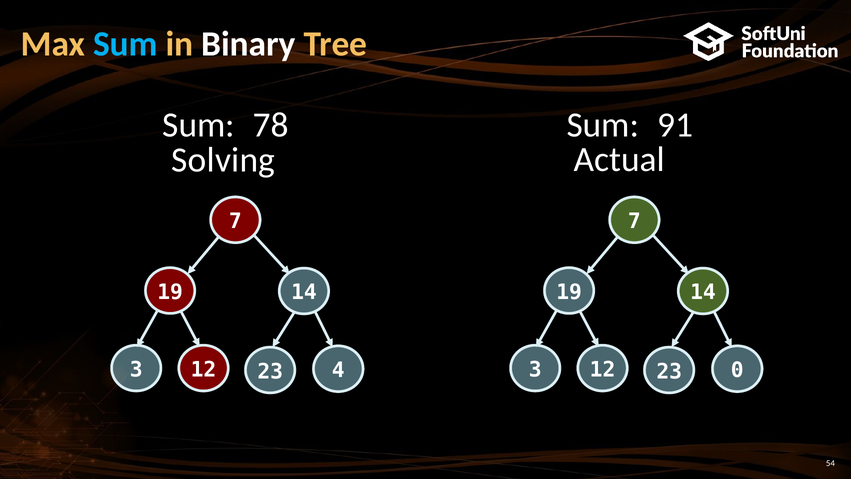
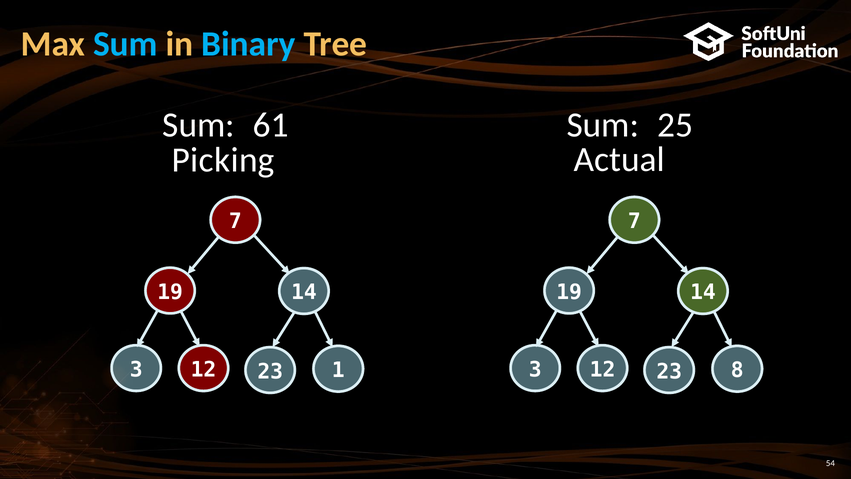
Binary colour: white -> light blue (249, 44)
78: 78 -> 61 (271, 125)
91: 91 -> 25 (675, 125)
Solving: Solving -> Picking (223, 160)
4: 4 -> 1 (338, 370)
0: 0 -> 8 (737, 370)
